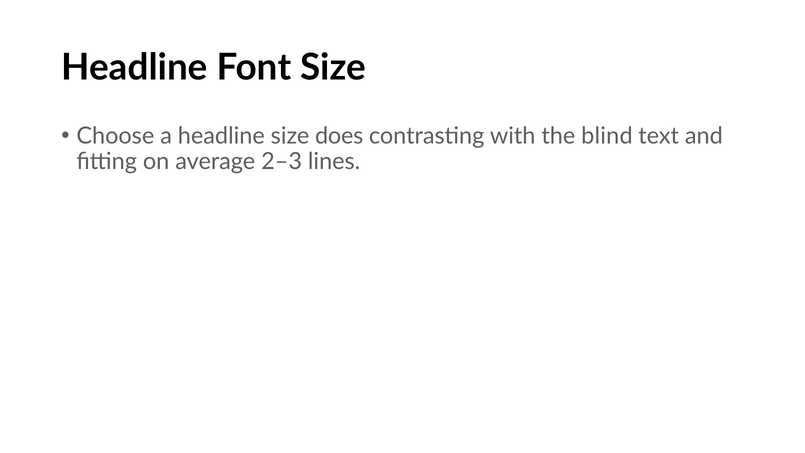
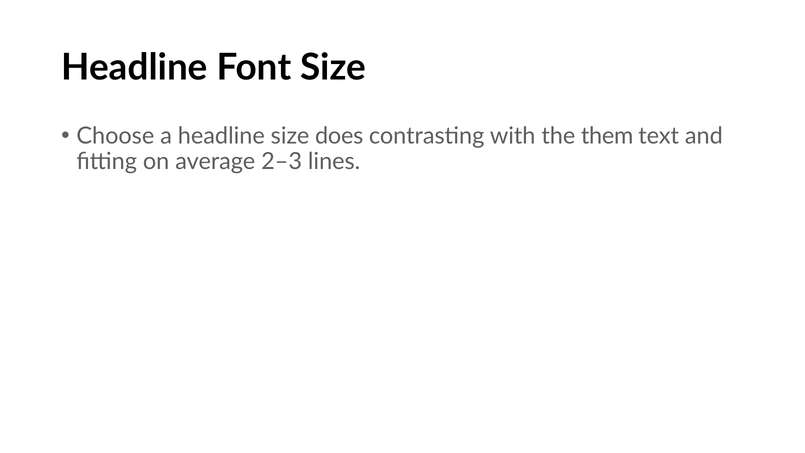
blind: blind -> them (607, 136)
